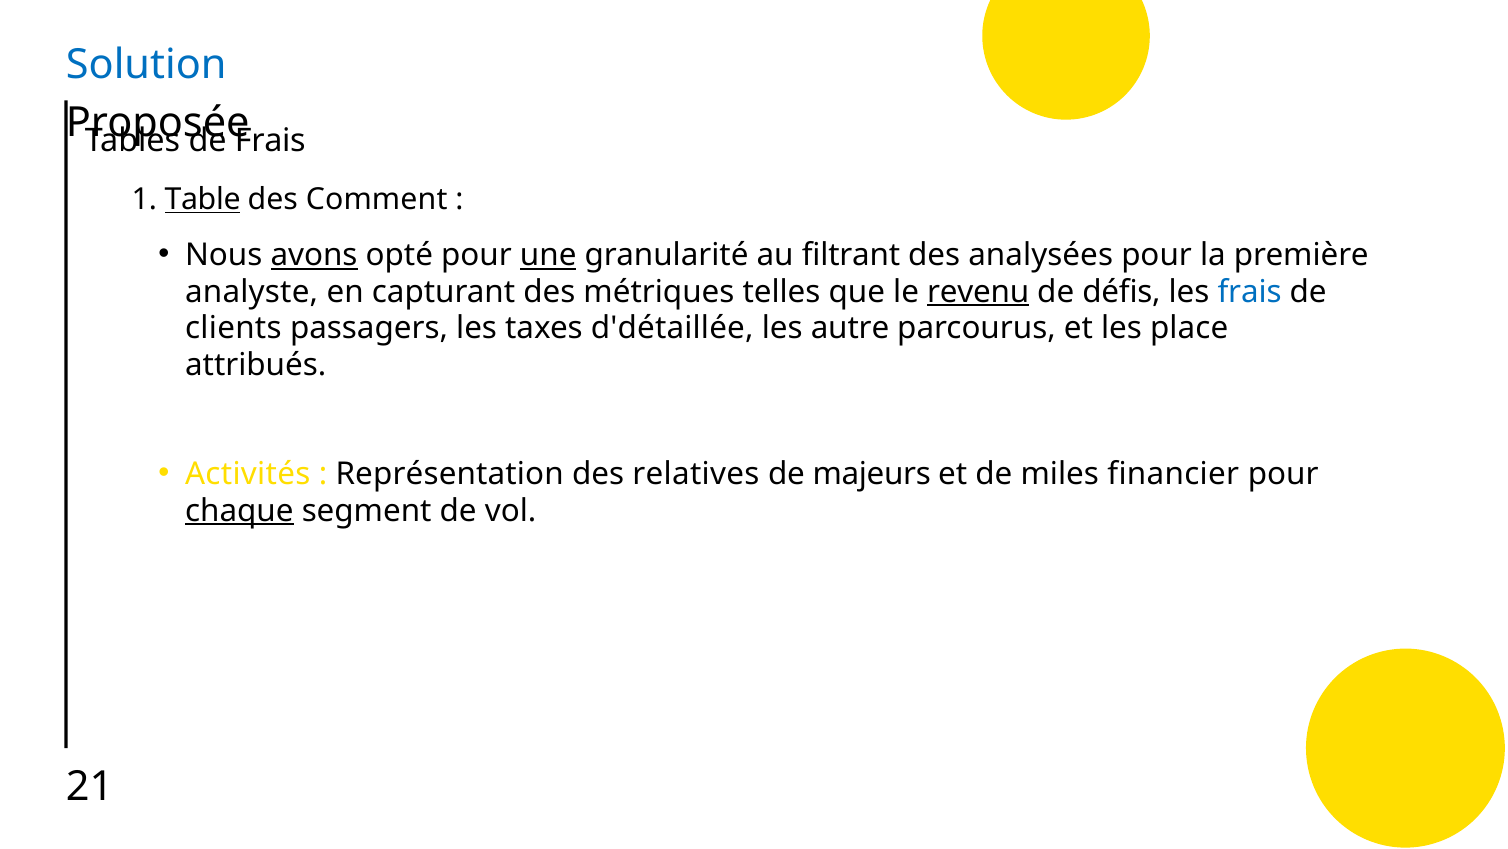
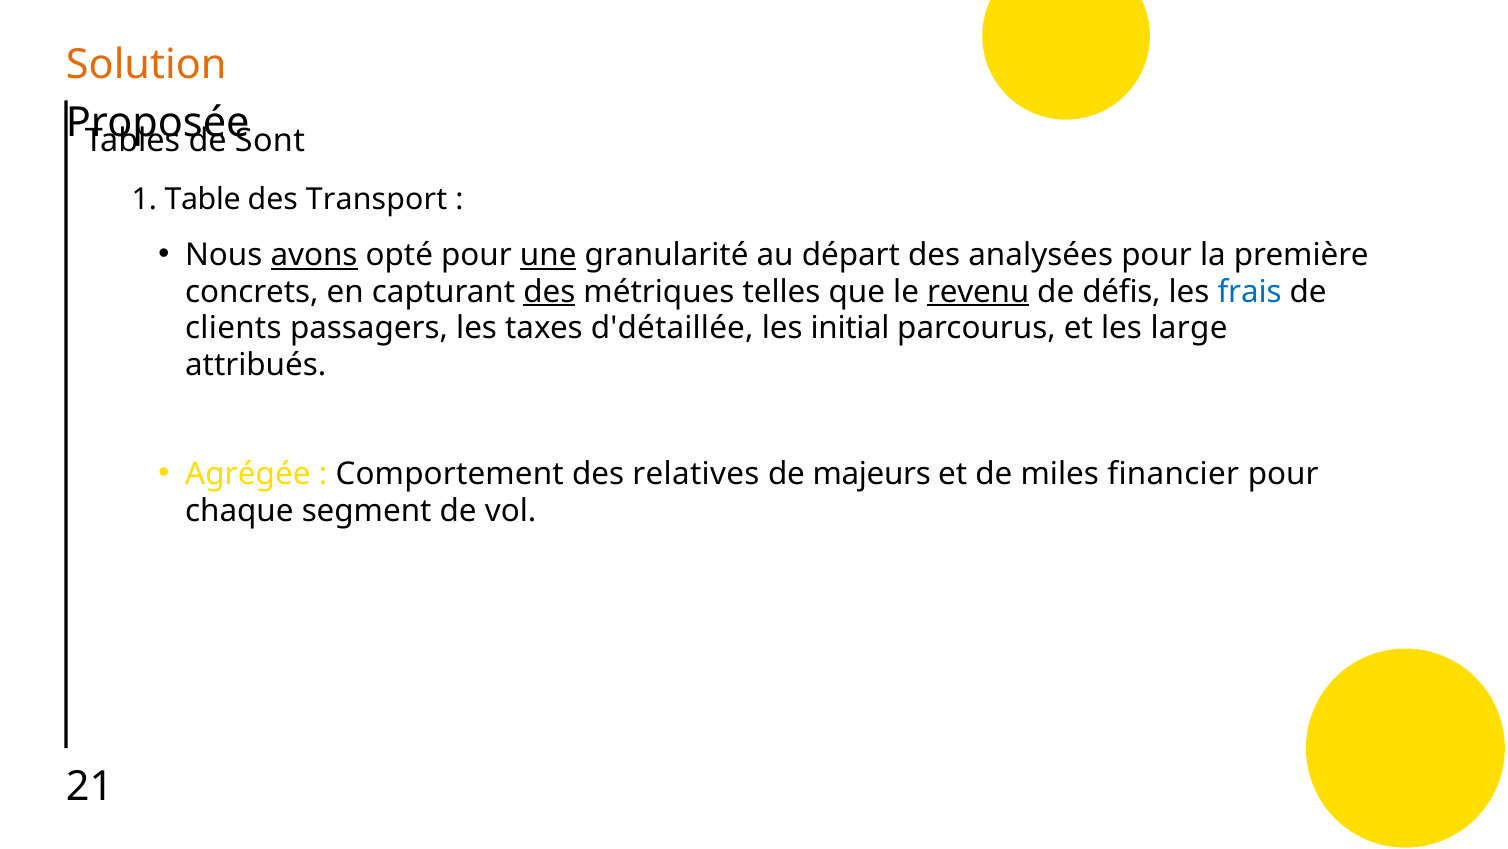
Solution colour: blue -> orange (146, 65)
Frais: Frais -> Sont (270, 141)
Table underline: present -> none (203, 199)
Comment: Comment -> Transport (377, 199)
filtrant: filtrant -> départ (851, 255)
analyste: analyste -> concrets (252, 291)
des underline: none -> present (549, 291)
autre: autre -> initial (850, 328)
place: place -> large (1189, 328)
Activités: Activités -> Agrégée (248, 474)
Représentation: Représentation -> Comportement (450, 474)
chaque underline: present -> none (239, 510)
